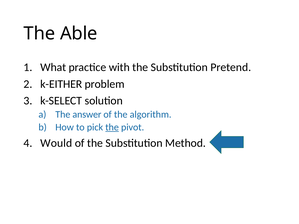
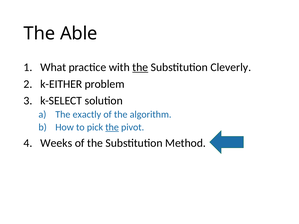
the underline: none -> present (140, 67)
Pretend: Pretend -> Cleverly (231, 67)
answer: answer -> exactly (87, 115)
Would: Would -> Weeks (56, 143)
